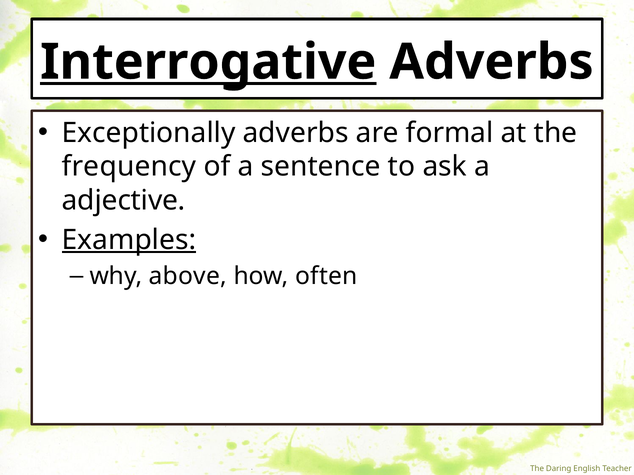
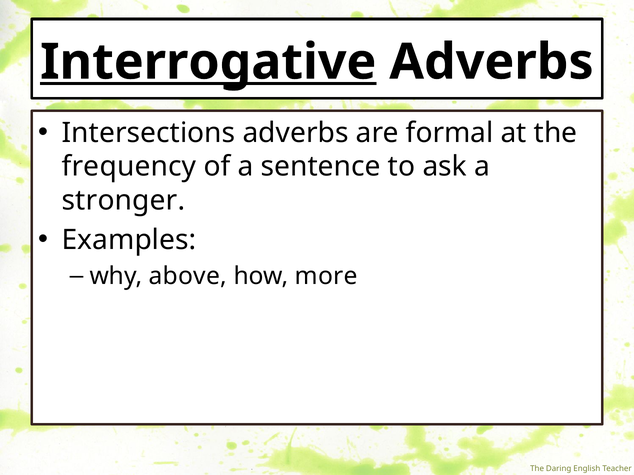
Exceptionally: Exceptionally -> Intersections (149, 133)
adjective: adjective -> stronger (124, 201)
Examples underline: present -> none (129, 240)
often: often -> more (326, 277)
